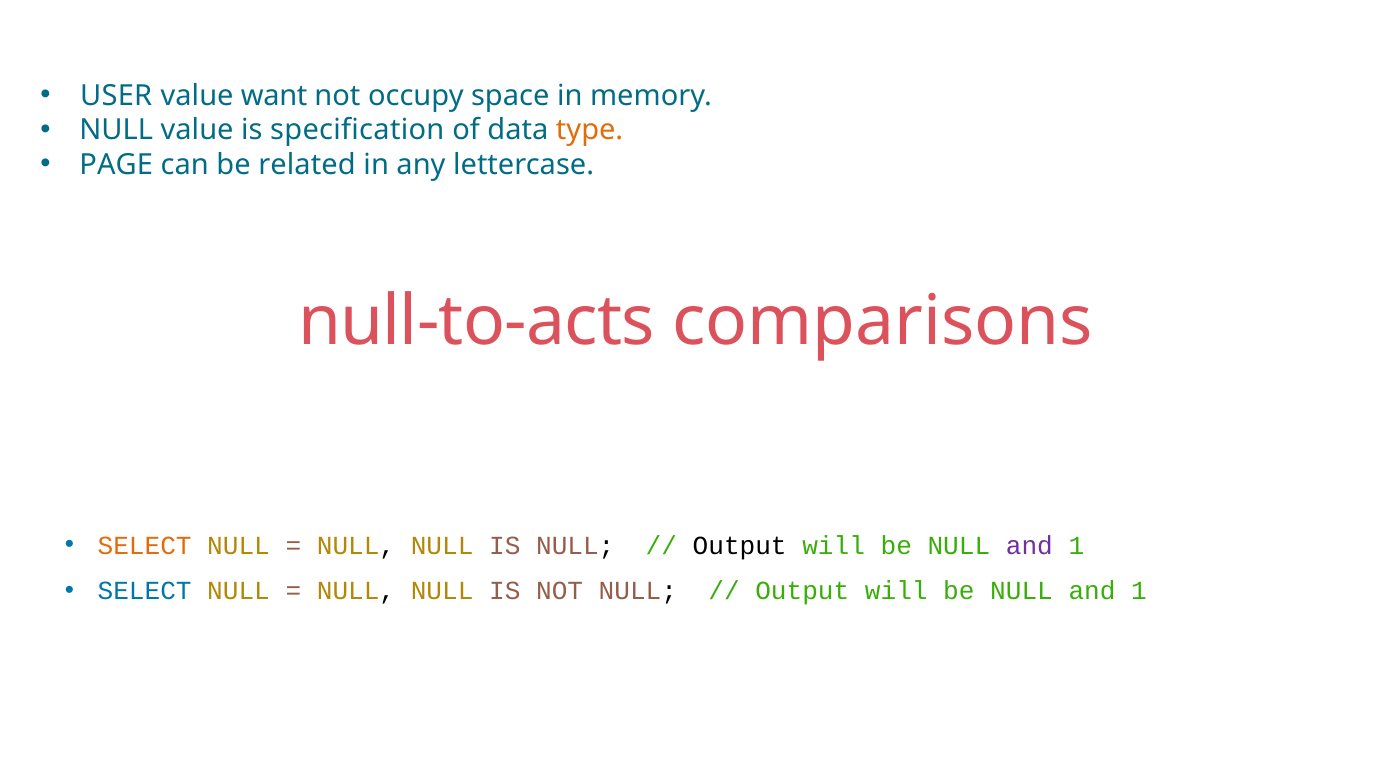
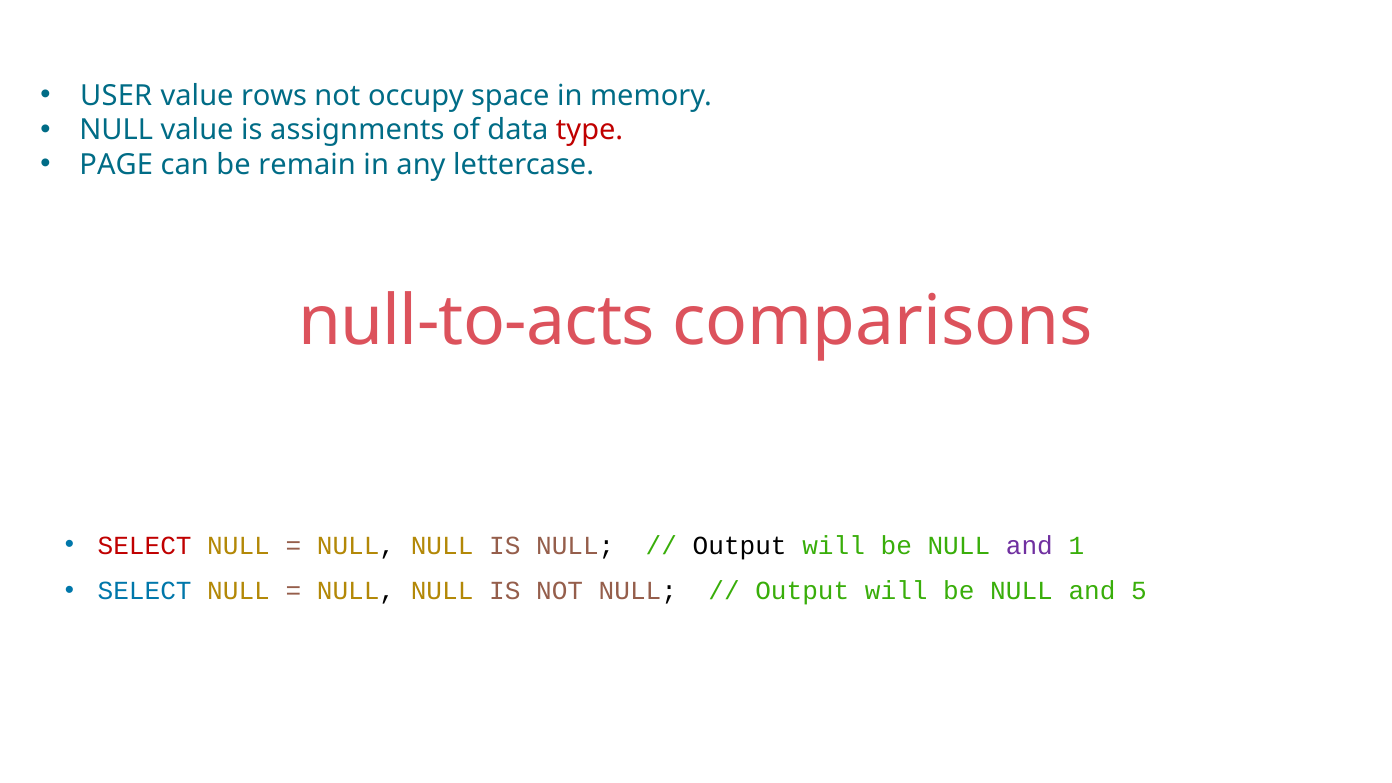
want: want -> rows (274, 95)
specification: specification -> assignments (357, 130)
type colour: orange -> red (590, 130)
related: related -> remain (307, 165)
SELECT colour: orange -> red (145, 546)
1: 1 -> 5 (1139, 591)
